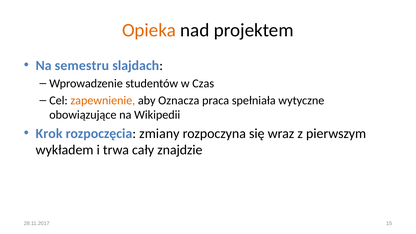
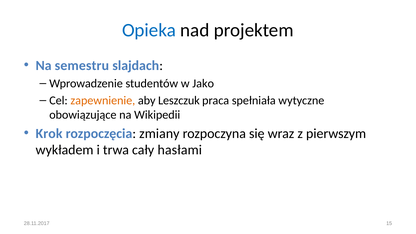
Opieka colour: orange -> blue (149, 30)
Czas: Czas -> Jako (203, 83)
Oznacza: Oznacza -> Leszczuk (179, 100)
znajdzie: znajdzie -> hasłami (180, 150)
